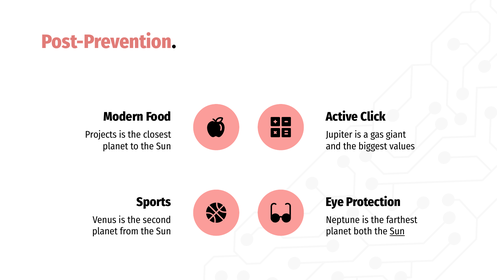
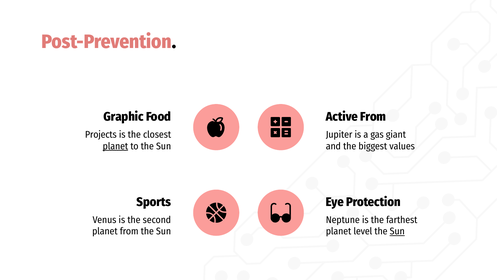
Modern: Modern -> Graphic (123, 117)
Active Click: Click -> From (373, 117)
planet underline: none -> present (115, 146)
both: both -> level (363, 231)
